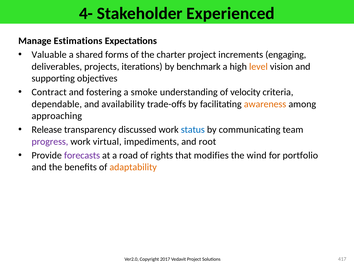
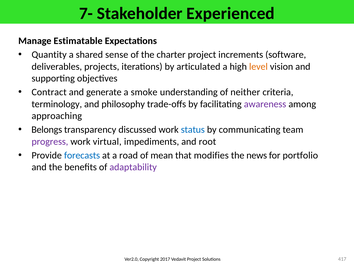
4-: 4- -> 7- (86, 13)
Estimations: Estimations -> Estimatable (78, 41)
Valuable: Valuable -> Quantity (49, 55)
forms: forms -> sense (117, 55)
engaging: engaging -> software (286, 55)
benchmark: benchmark -> articulated (198, 66)
fostering: fostering -> generate (104, 92)
velocity: velocity -> neither (245, 92)
dependable: dependable -> terminology (57, 104)
availability: availability -> philosophy (123, 104)
awareness colour: orange -> purple (265, 104)
Release: Release -> Belongs (47, 129)
forecasts colour: purple -> blue (82, 155)
rights: rights -> mean (162, 155)
wind: wind -> news (257, 155)
adaptability colour: orange -> purple (133, 167)
